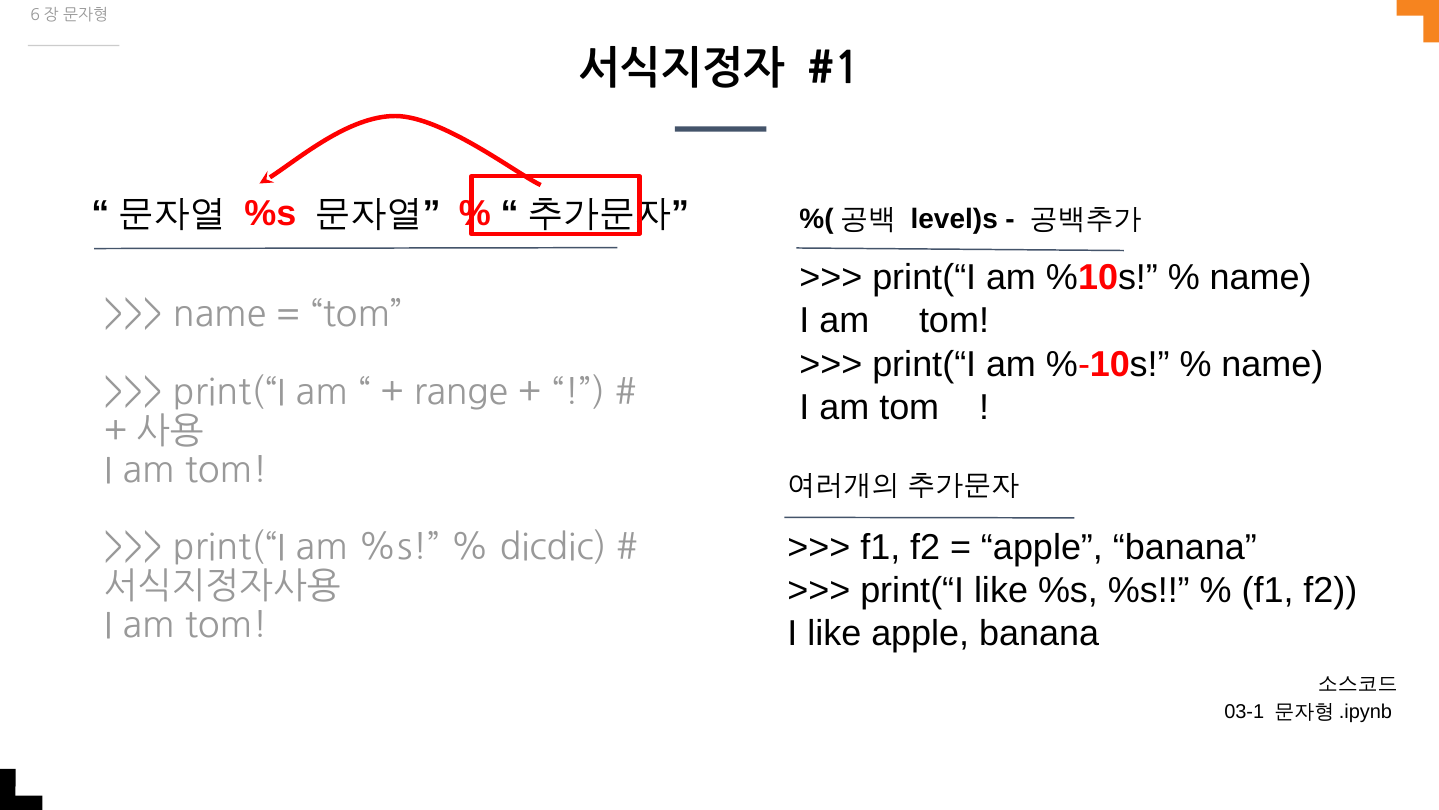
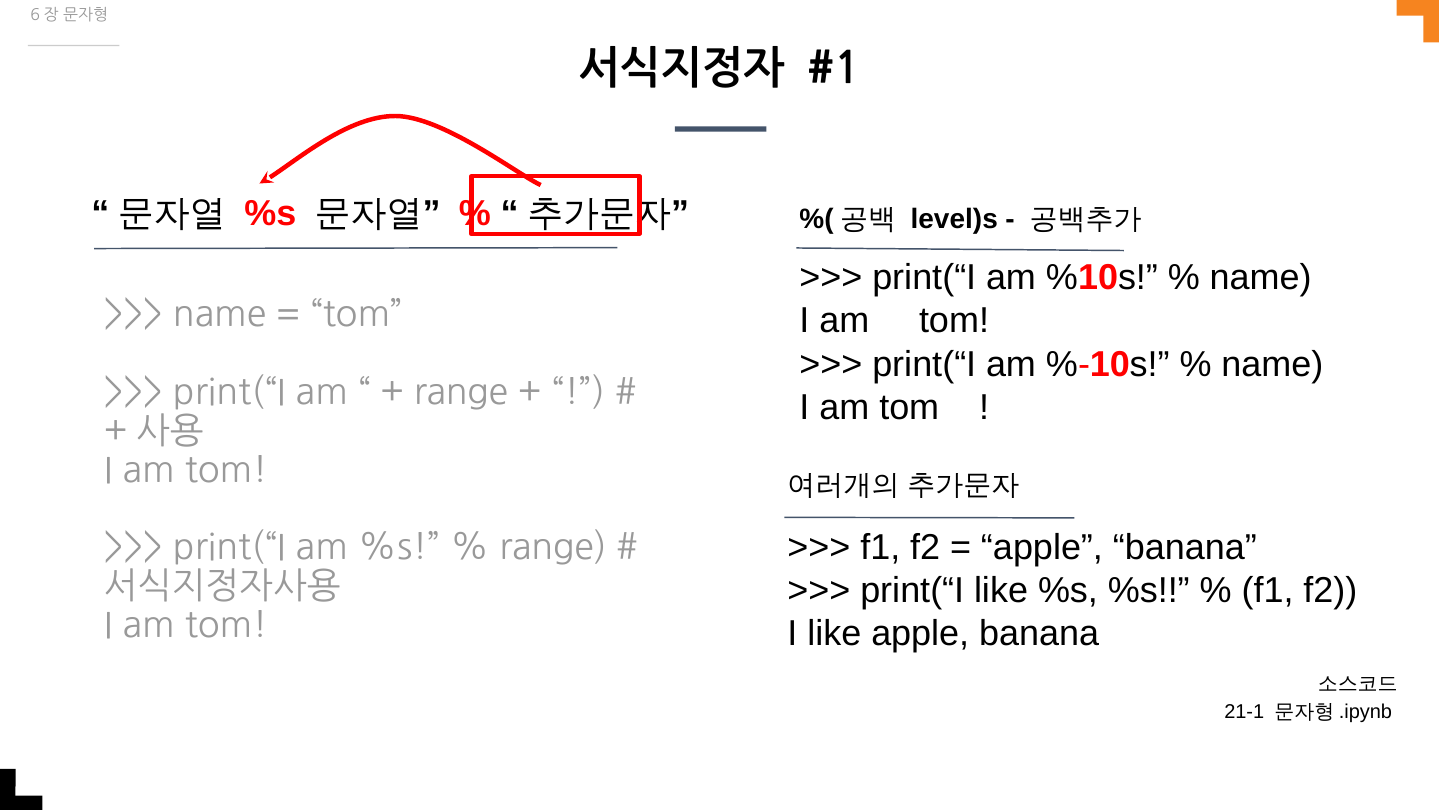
dicdic: dicdic -> range (553, 548)
03-1: 03-1 -> 21-1 (1244, 711)
